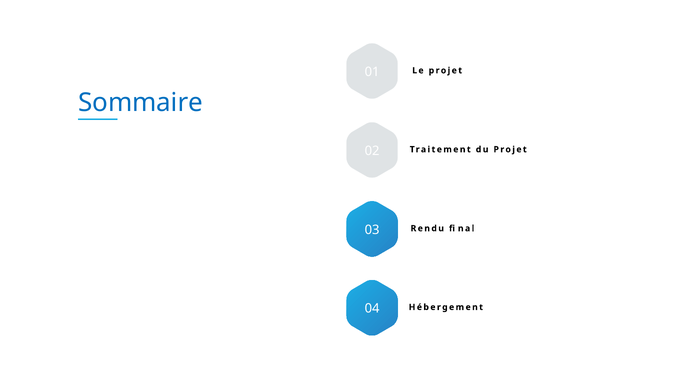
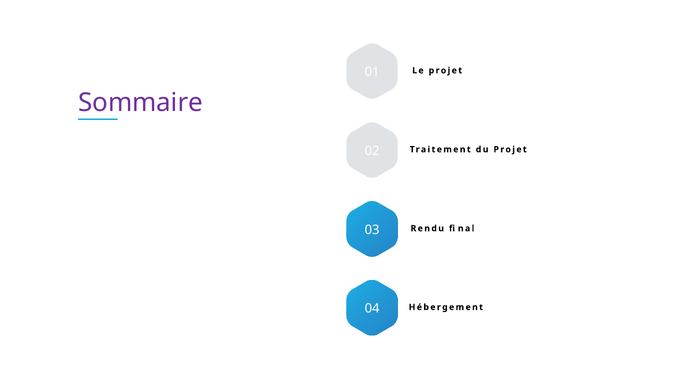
Sommaire colour: blue -> purple (141, 102)
